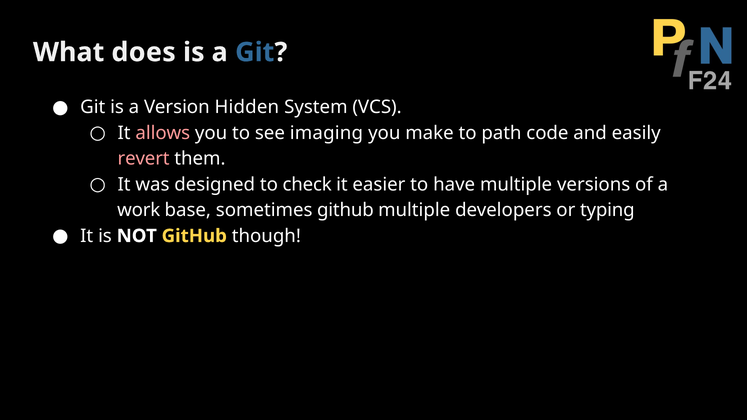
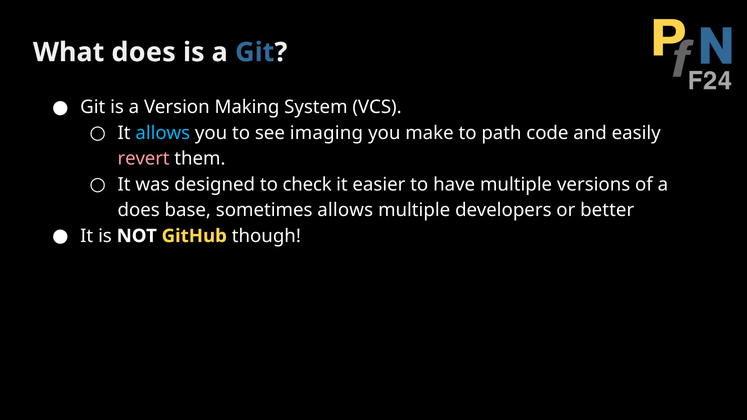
Hidden: Hidden -> Making (247, 107)
allows colour: pink -> light blue (163, 133)
work: work -> does (139, 210)
sometimes github: github -> allows (345, 210)
typing: typing -> better (607, 210)
